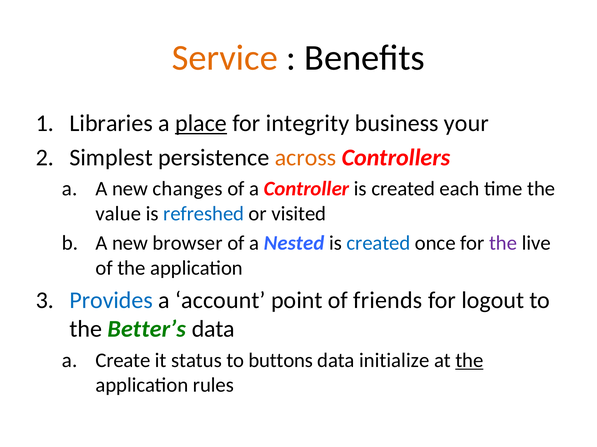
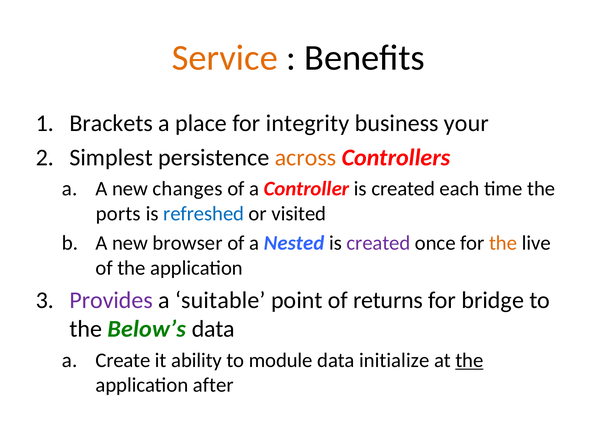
Libraries: Libraries -> Brackets (111, 124)
place underline: present -> none (201, 124)
value: value -> ports (118, 214)
created colour: blue -> purple (378, 243)
the colour: purple -> orange (503, 243)
Provides colour: blue -> purple (111, 301)
account: account -> suitable (220, 301)
friends: friends -> returns (388, 301)
logout: logout -> bridge (493, 301)
Better’s: Better’s -> Below’s (147, 330)
status: status -> ability (197, 361)
buttons: buttons -> module (281, 361)
rules: rules -> after (213, 386)
